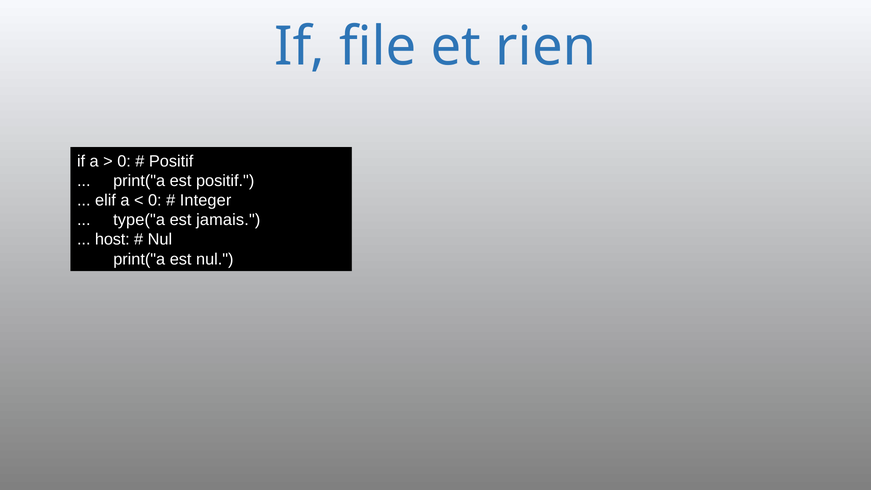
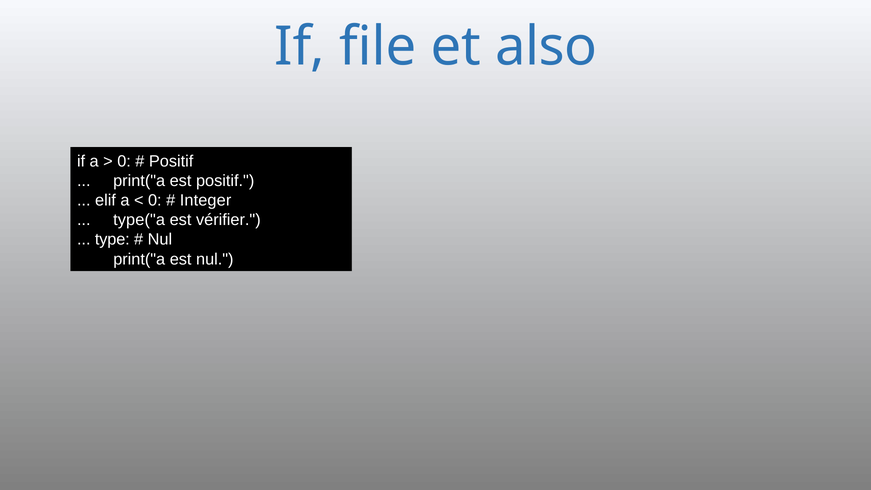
rien: rien -> also (546, 47)
jamais: jamais -> vérifier (228, 220)
host: host -> type (112, 240)
